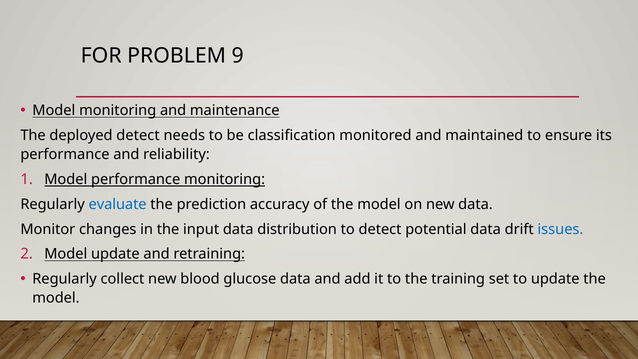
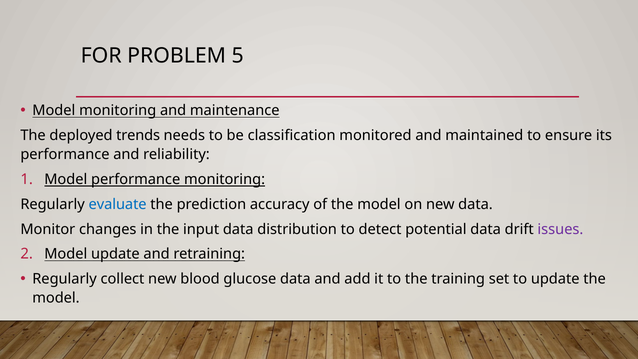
9: 9 -> 5 (238, 56)
deployed detect: detect -> trends (138, 135)
issues colour: blue -> purple (560, 229)
